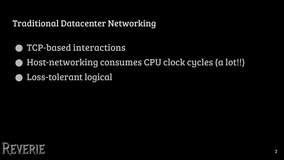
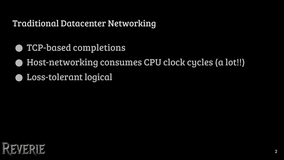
interactions: interactions -> completions (99, 48)
